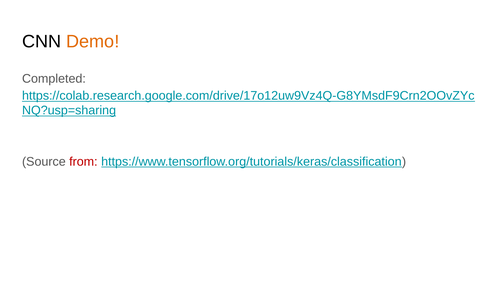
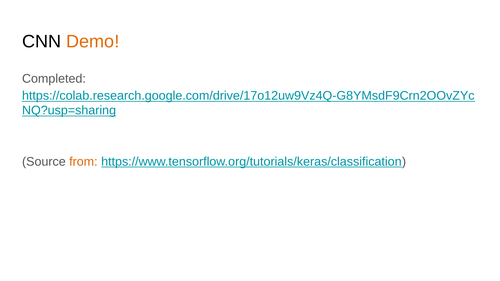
from colour: red -> orange (83, 162)
